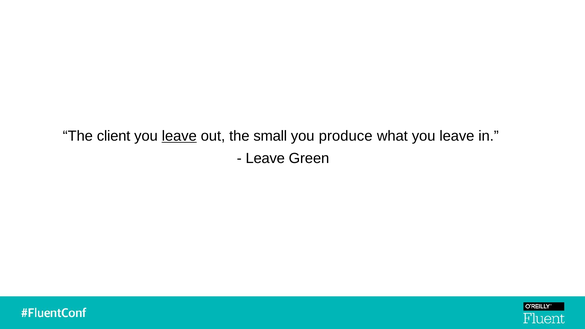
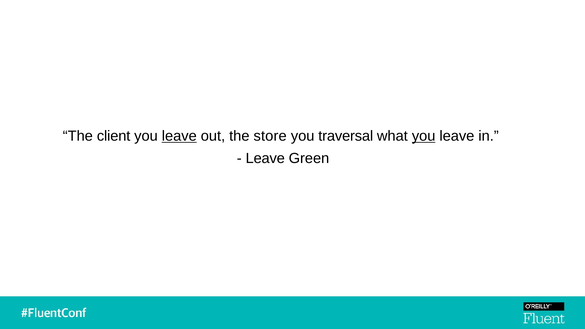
small: small -> store (270, 136)
produce: produce -> traversal (346, 136)
you underline: none -> present (424, 136)
